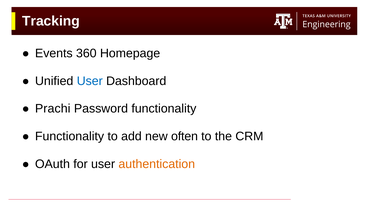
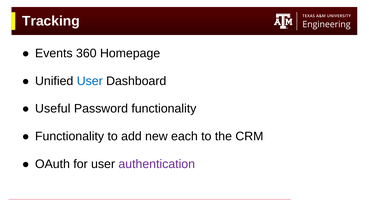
Prachi: Prachi -> Useful (53, 108)
often: often -> each (184, 136)
authentication colour: orange -> purple (157, 164)
